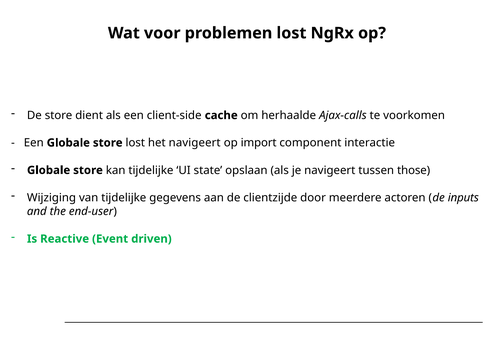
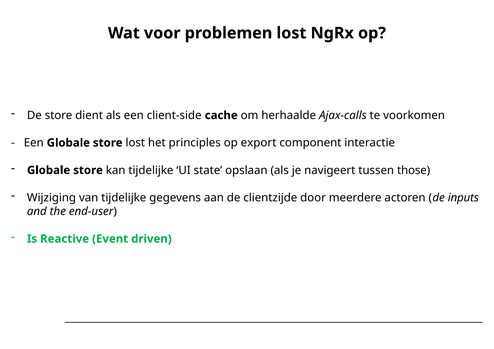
het navigeert: navigeert -> principles (195, 143)
import: import -> export (259, 143)
